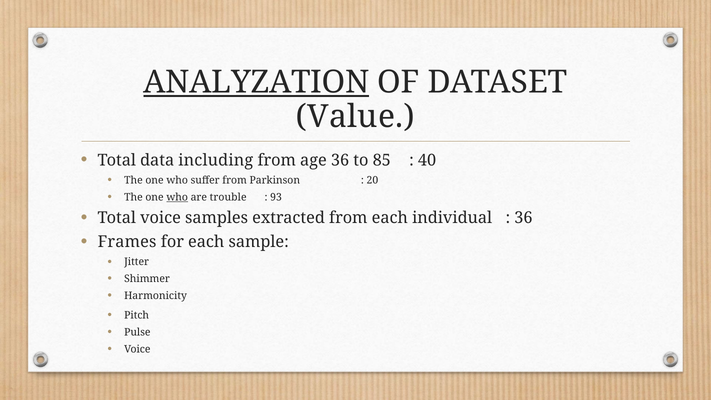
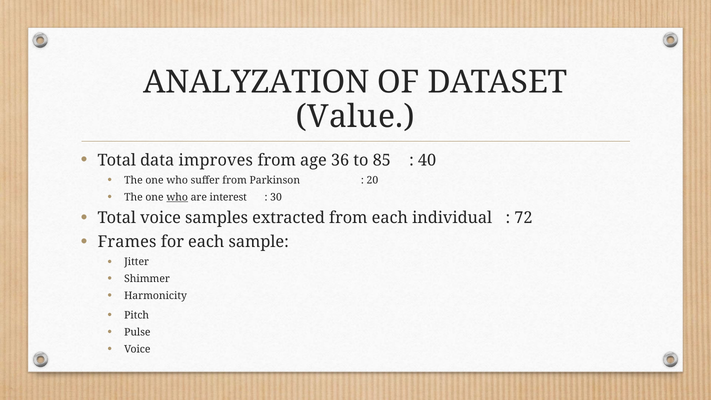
ANALYZATION underline: present -> none (256, 82)
including: including -> improves (216, 160)
trouble: trouble -> interest (228, 197)
93: 93 -> 30 (276, 197)
36: 36 -> 72 (523, 218)
